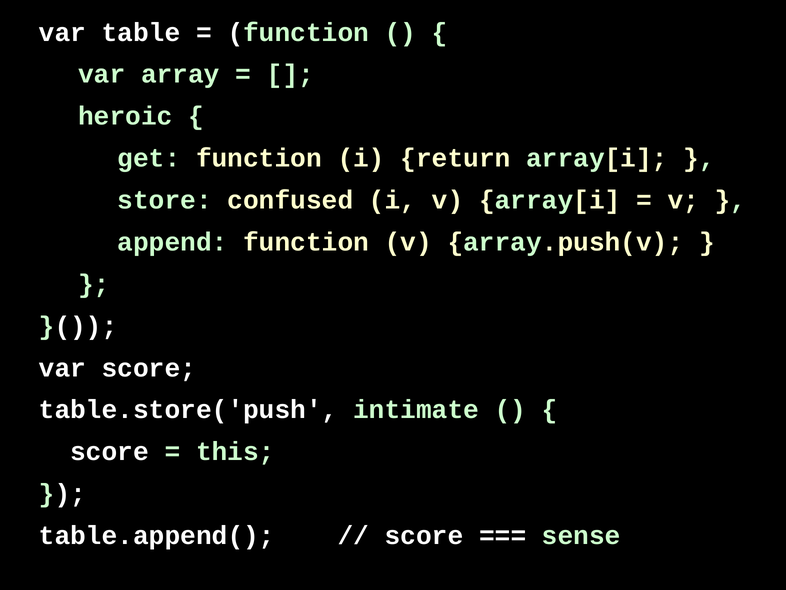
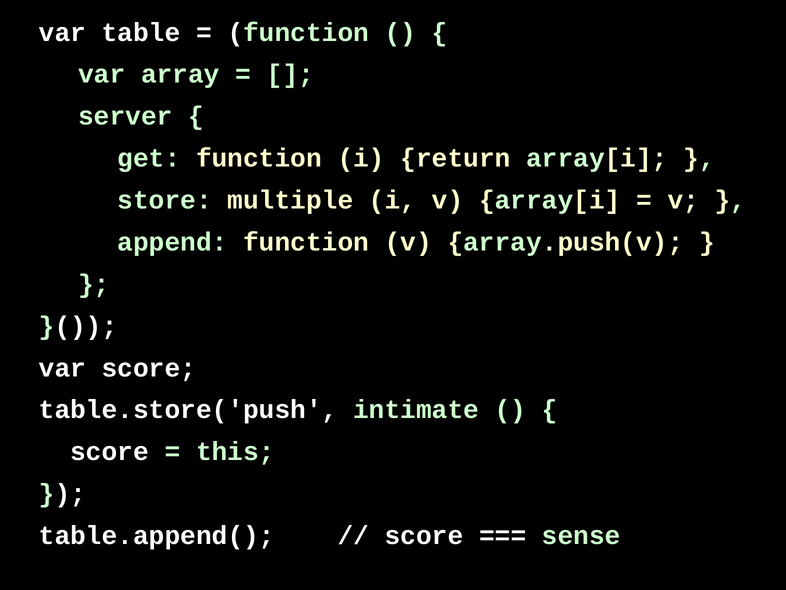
heroic: heroic -> server (125, 116)
confused: confused -> multiple (290, 200)
